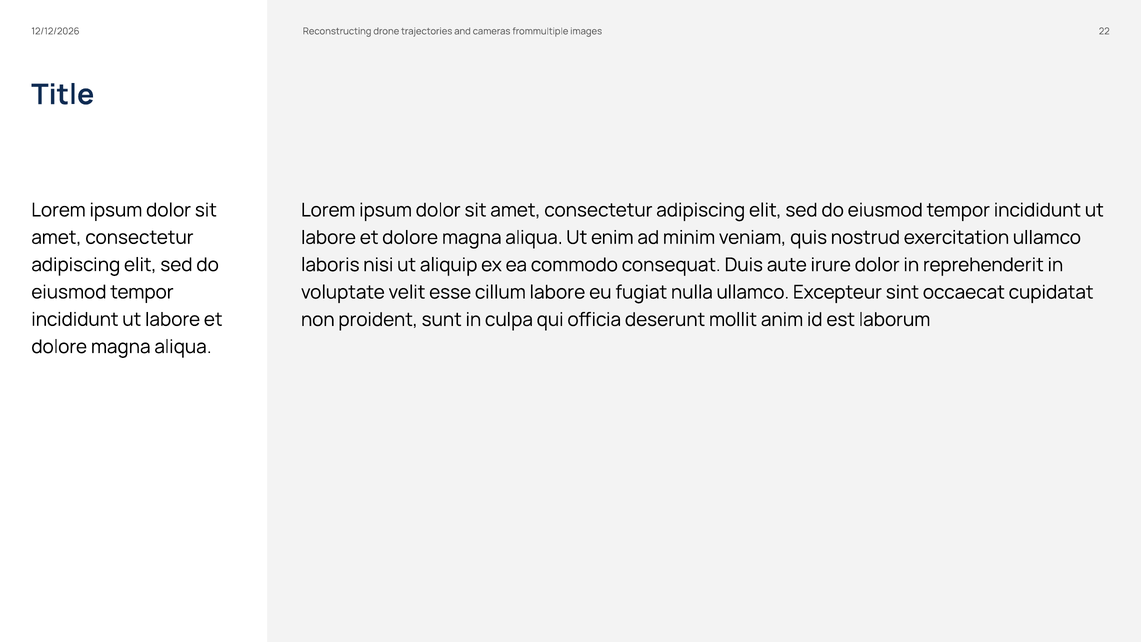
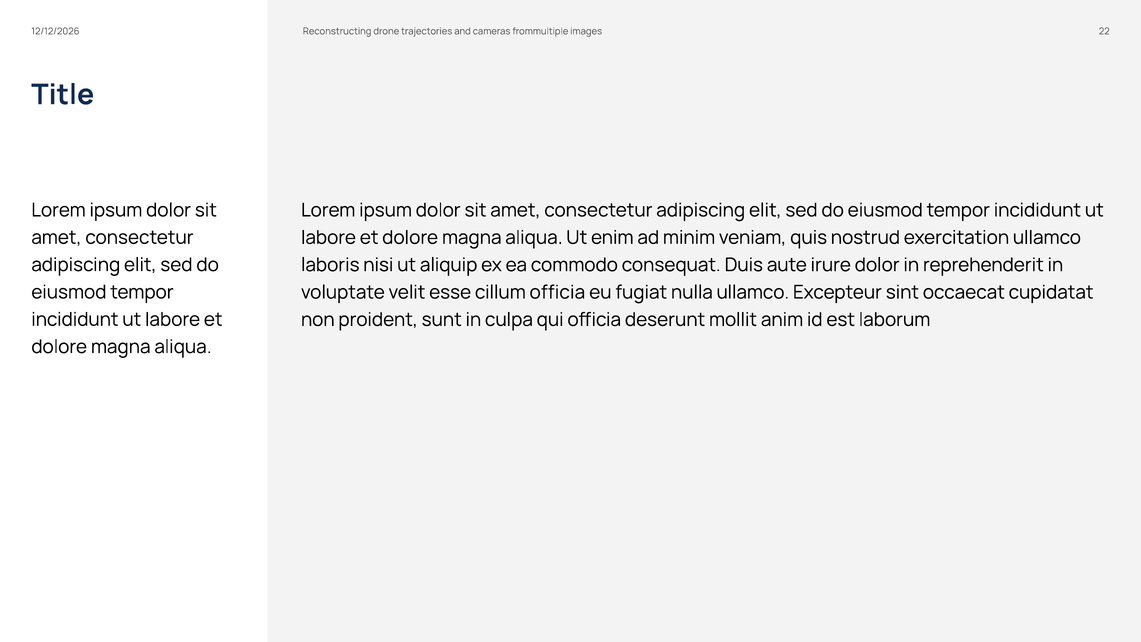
cillum labore: labore -> officia (557, 292)
